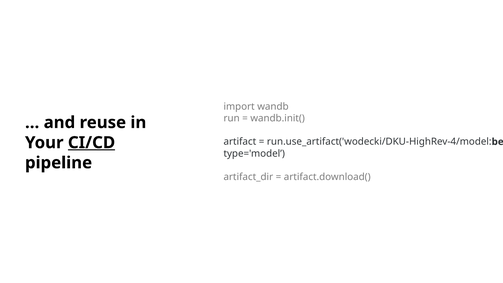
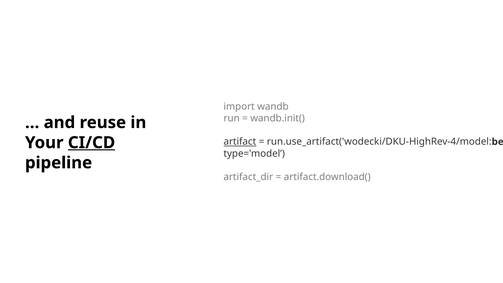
artifact underline: none -> present (240, 142)
